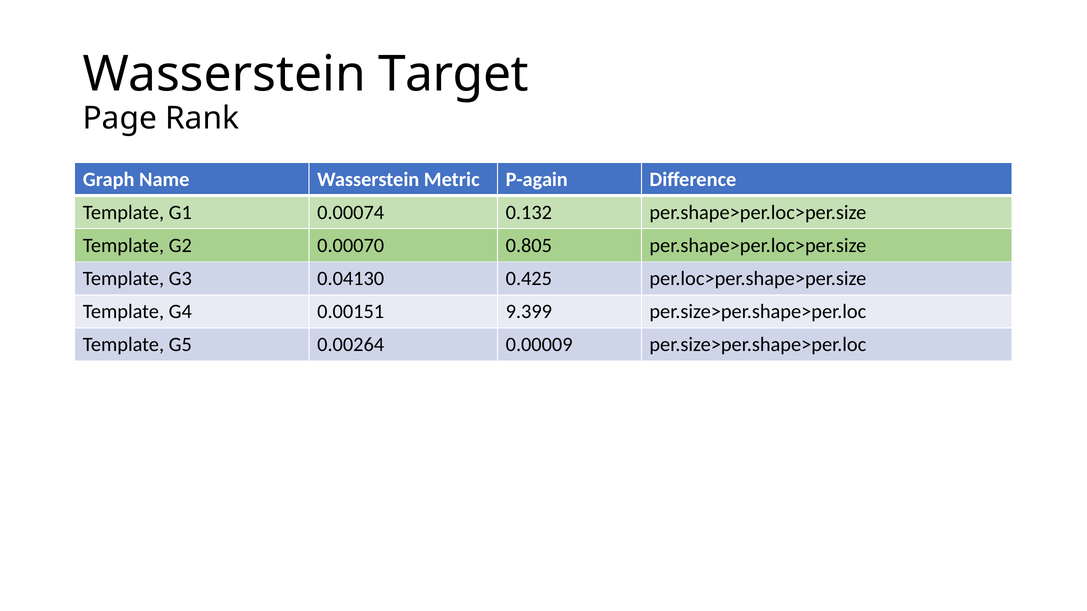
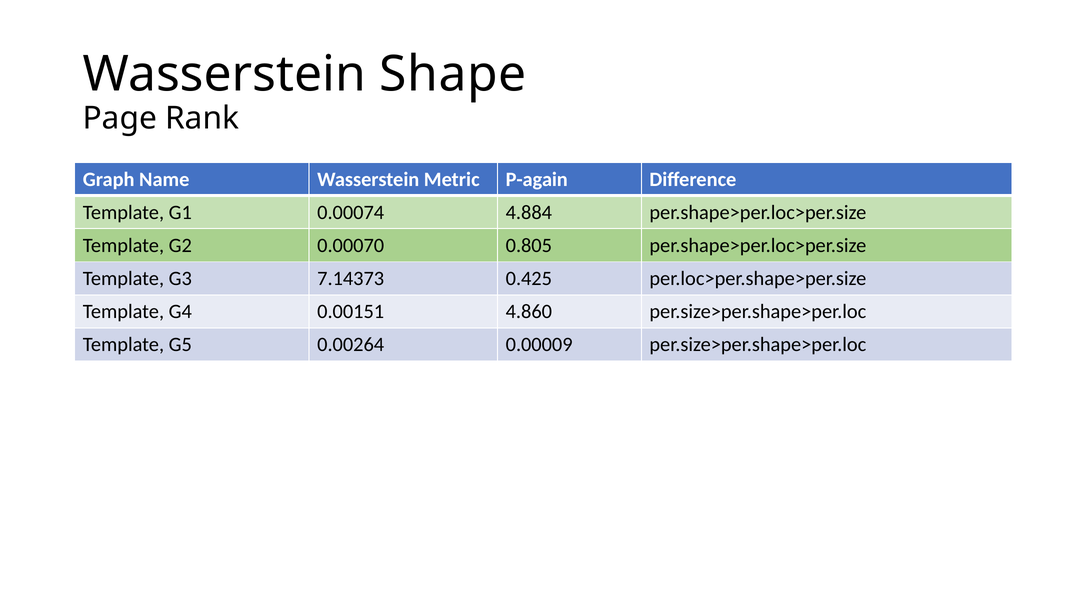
Target: Target -> Shape (453, 74)
0.132: 0.132 -> 4.884 (529, 213)
0.04130: 0.04130 -> 7.14373 (351, 279)
9.399: 9.399 -> 4.860 (529, 312)
